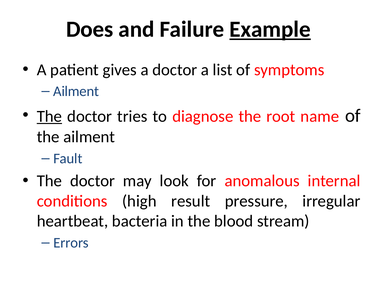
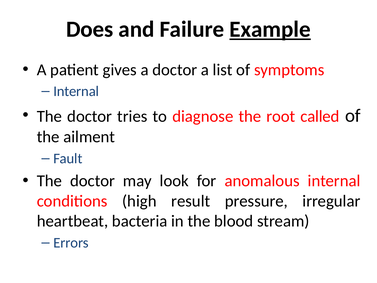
Ailment: Ailment -> Internal (76, 91)
The underline: present -> none (49, 116)
name: name -> called (320, 116)
